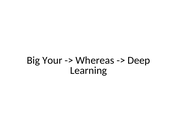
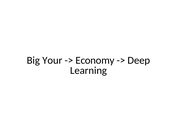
Whereas: Whereas -> Economy (95, 61)
